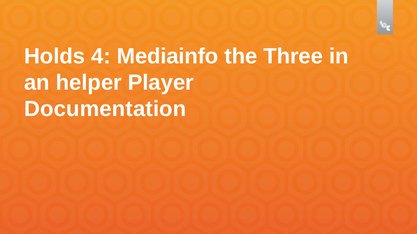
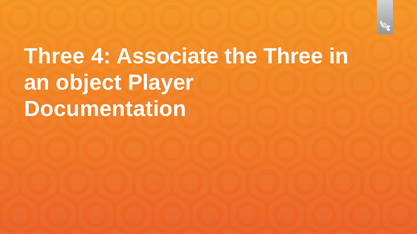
Holds: Holds -> Three (55, 56)
Mediainfo: Mediainfo -> Associate (168, 56)
helper: helper -> object (89, 83)
